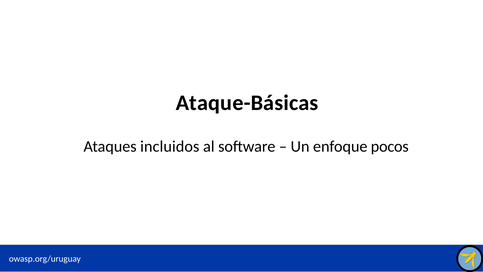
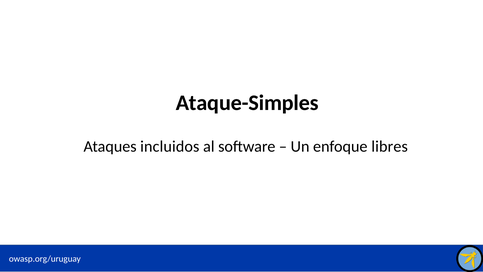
Ataque-Básicas: Ataque-Básicas -> Ataque-Simples (247, 103)
pocos: pocos -> libres (390, 146)
